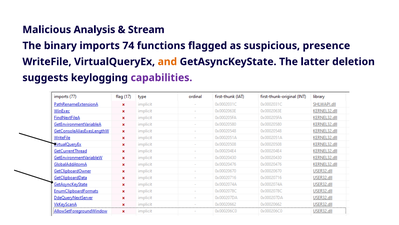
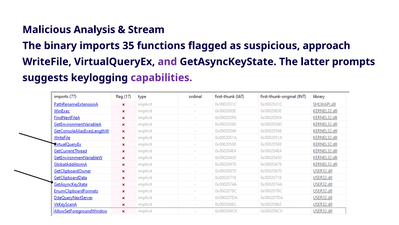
74: 74 -> 35 (128, 46)
presence: presence -> approach (326, 46)
and colour: orange -> purple (167, 62)
deletion: deletion -> prompts (354, 62)
